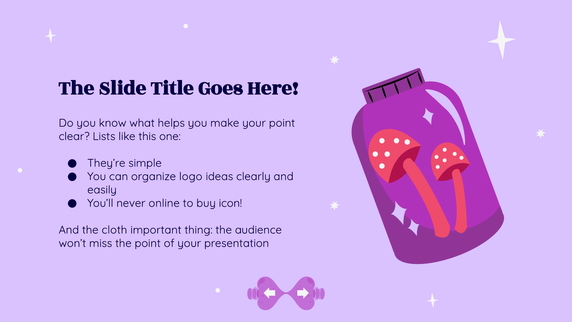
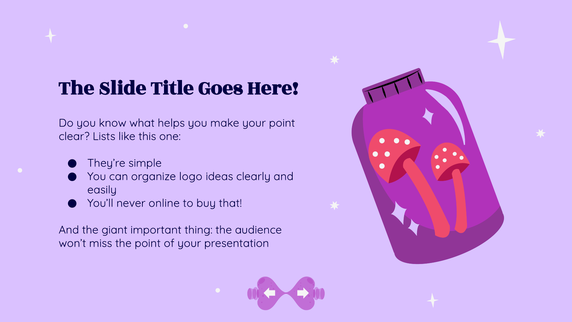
icon: icon -> that (230, 203)
cloth: cloth -> giant (114, 230)
